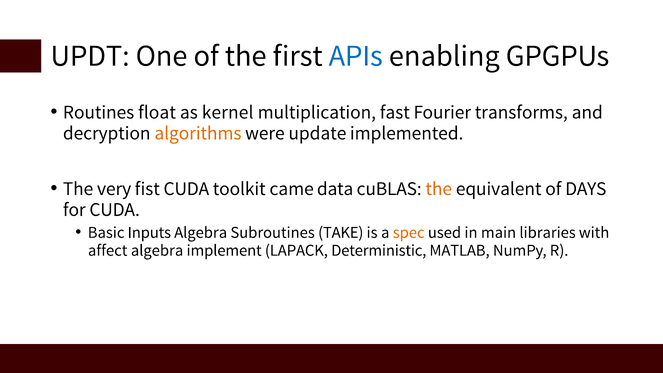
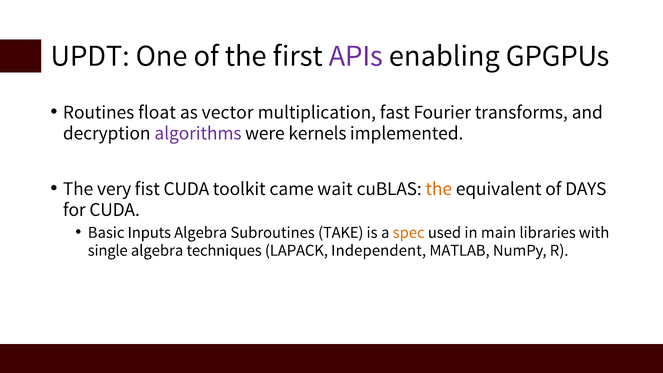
APIs colour: blue -> purple (356, 56)
kernel: kernel -> vector (228, 112)
algorithms colour: orange -> purple (198, 133)
update: update -> kernels (317, 133)
data: data -> wait (335, 189)
affect: affect -> single (108, 250)
implement: implement -> techniques (224, 250)
Deterministic: Deterministic -> Independent (379, 250)
